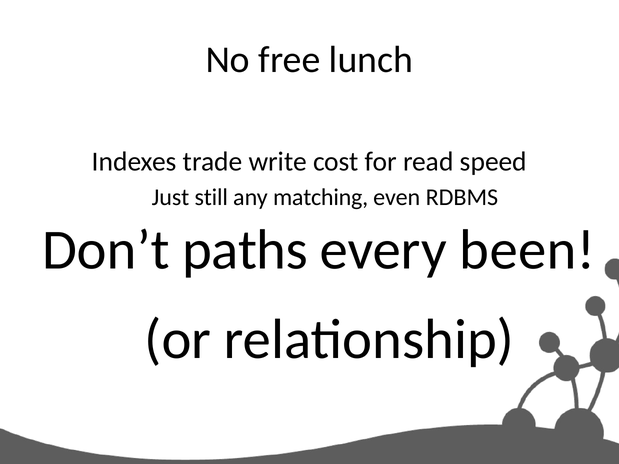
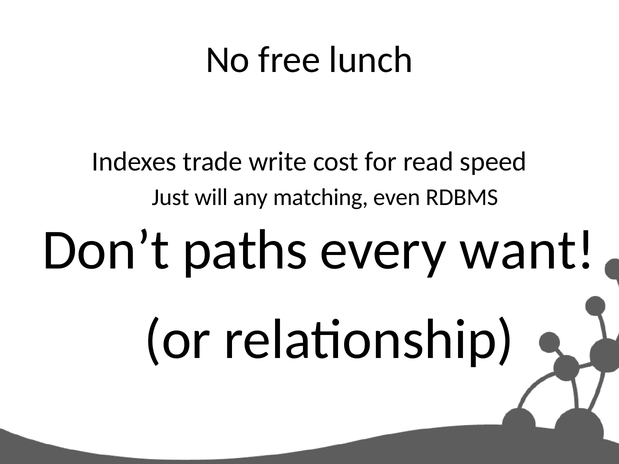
still: still -> will (211, 197)
been: been -> want (527, 250)
